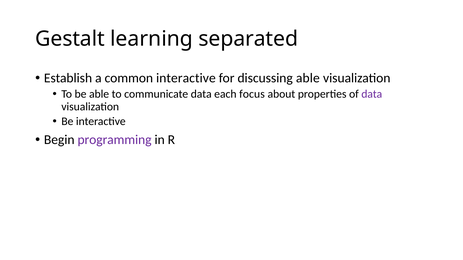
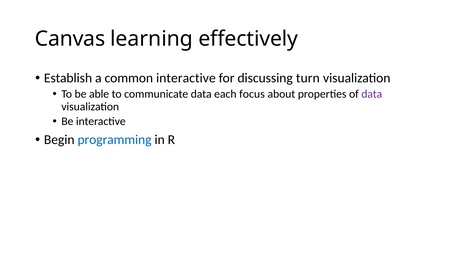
Gestalt: Gestalt -> Canvas (70, 39)
separated: separated -> effectively (248, 39)
discussing able: able -> turn (308, 78)
programming colour: purple -> blue (115, 140)
